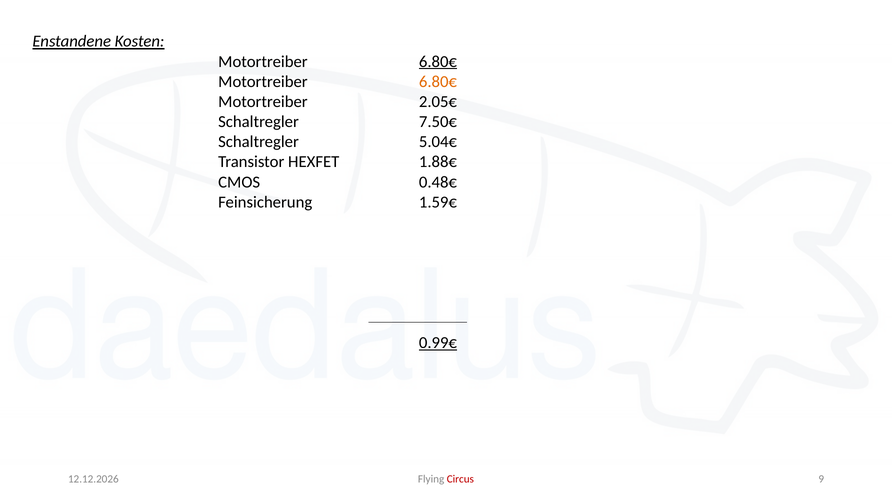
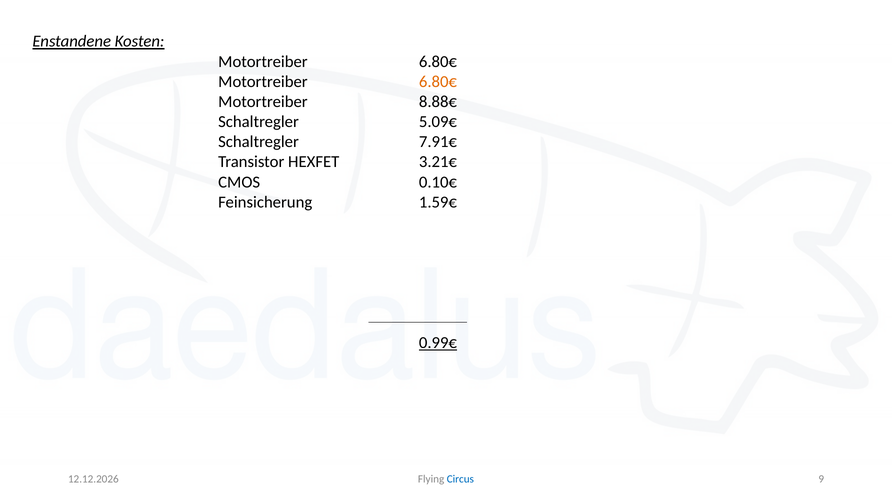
6.80€ underline: present -> none (438, 62)
2.05€: 2.05€ -> 8.88€ (438, 102)
7.50€: 7.50€ -> 5.09€ (438, 122)
5.04€: 5.04€ -> 7.91€ (438, 142)
1.88€: 1.88€ -> 3.21€ (438, 162)
0.48€: 0.48€ -> 0.10€ (438, 182)
Circus colour: red -> blue (460, 479)
